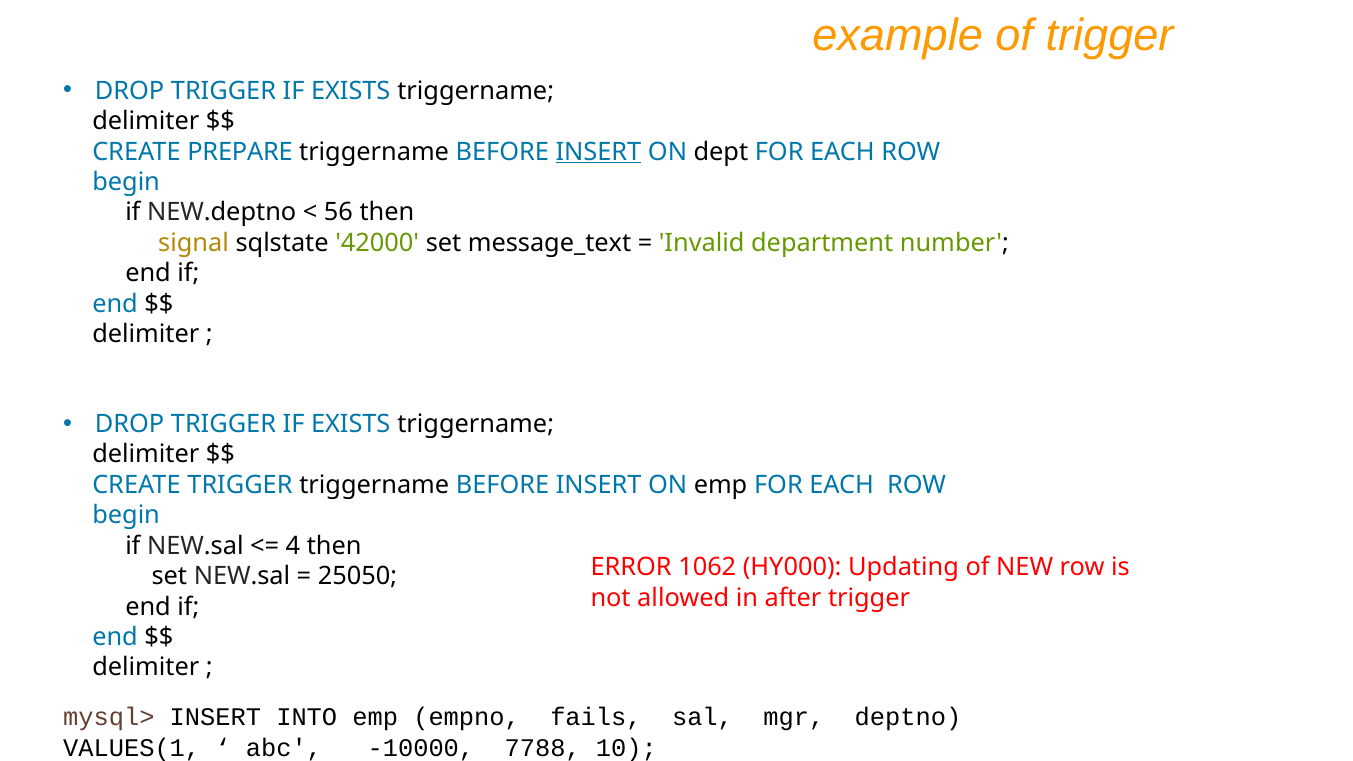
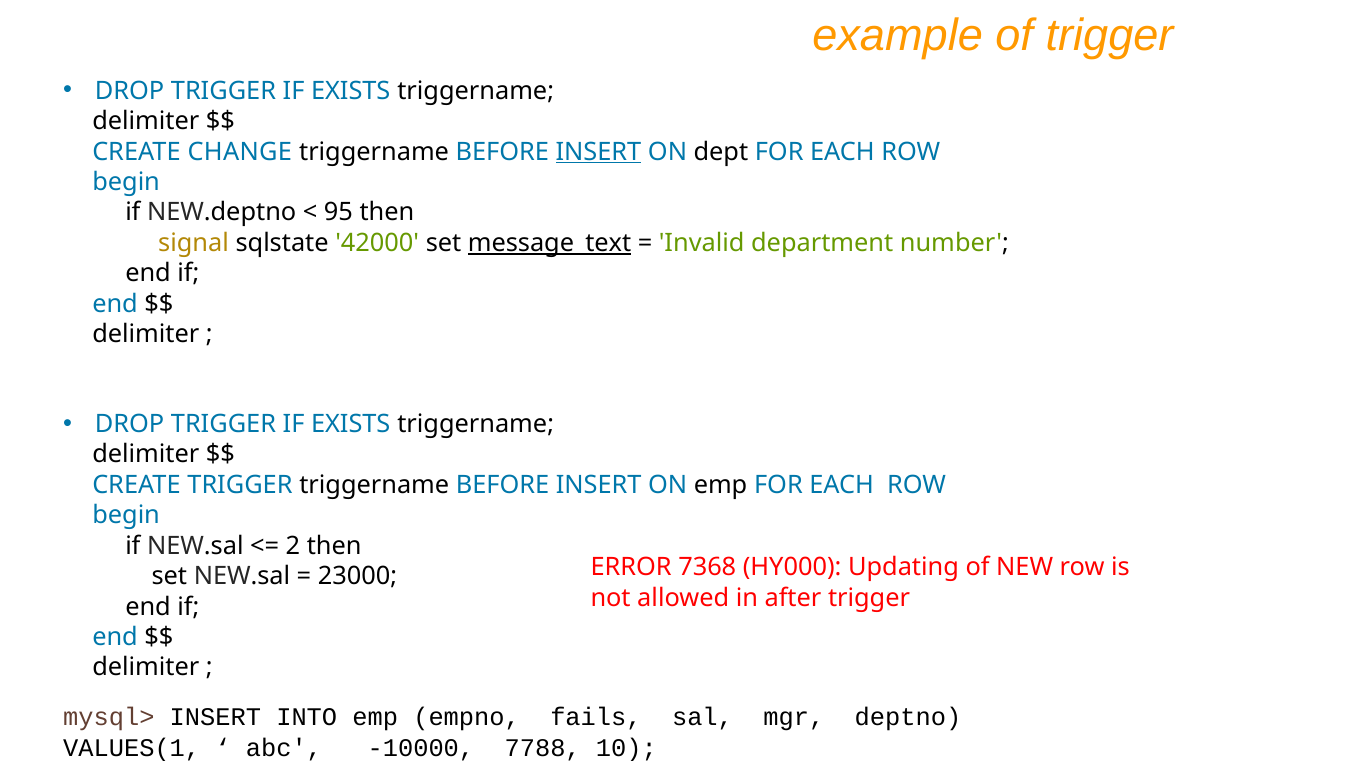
PREPARE: PREPARE -> CHANGE (240, 152)
56: 56 -> 95 (338, 213)
message_text underline: none -> present (550, 243)
4: 4 -> 2 (293, 546)
1062: 1062 -> 7368 (707, 568)
25050: 25050 -> 23000 (357, 576)
